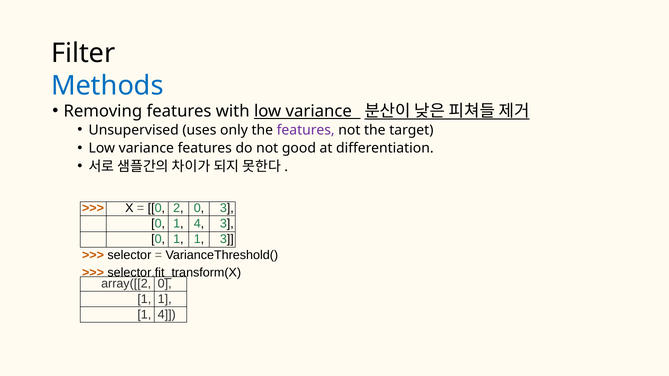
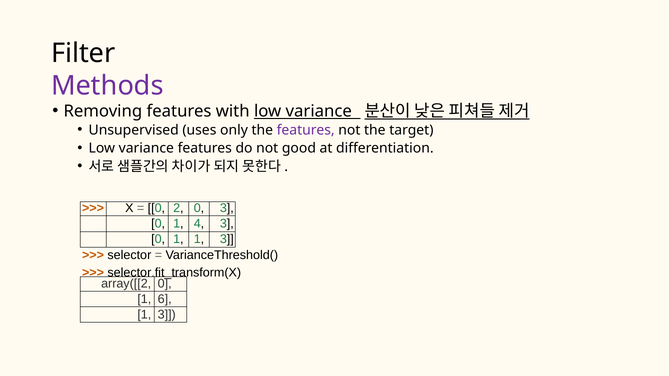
Methods colour: blue -> purple (107, 86)
1: 1 -> 6 (165, 299)
4: 4 -> 3 (167, 315)
